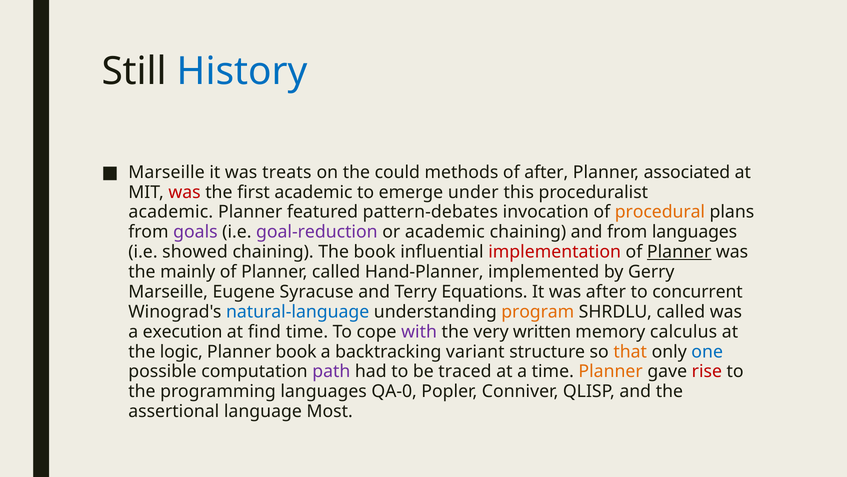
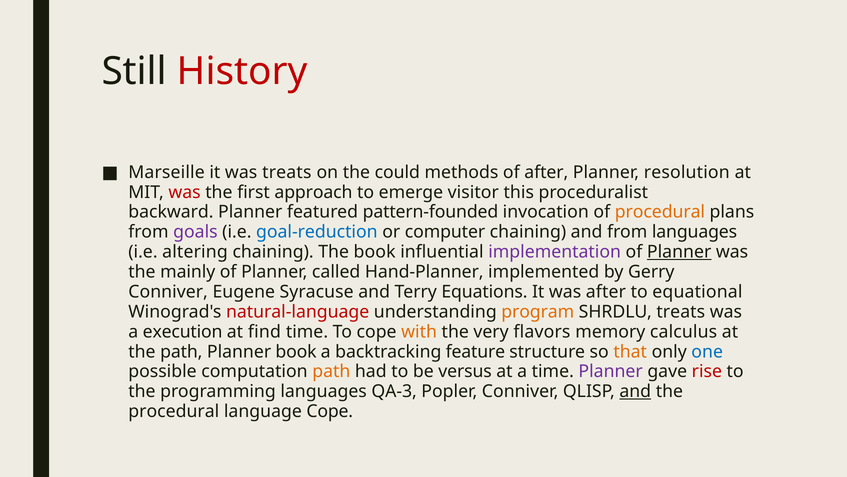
History colour: blue -> red (242, 71)
associated: associated -> resolution (687, 172)
first academic: academic -> approach (313, 192)
under: under -> visitor (473, 192)
academic: academic -> backward (171, 212)
pattern-debates: pattern-debates -> pattern-founded (430, 212)
goal-reduction colour: purple -> blue (317, 232)
or academic: academic -> computer (445, 232)
showed: showed -> altering (195, 252)
implementation colour: red -> purple (555, 252)
Marseille: Marseille -> Conniver (168, 292)
concurrent: concurrent -> equational (697, 292)
natural-language colour: blue -> red (298, 311)
SHRDLU called: called -> treats (681, 311)
with colour: purple -> orange (419, 331)
written: written -> flavors (542, 331)
the logic: logic -> path (181, 351)
variant: variant -> feature (475, 351)
path colour: purple -> orange (331, 371)
traced: traced -> versus (465, 371)
Planner colour: orange -> purple (611, 371)
QA-0: QA-0 -> QA-3 (394, 391)
and underline: none -> present (635, 391)
assertional: assertional -> procedural (174, 411)
language Most: Most -> Cope (330, 411)
